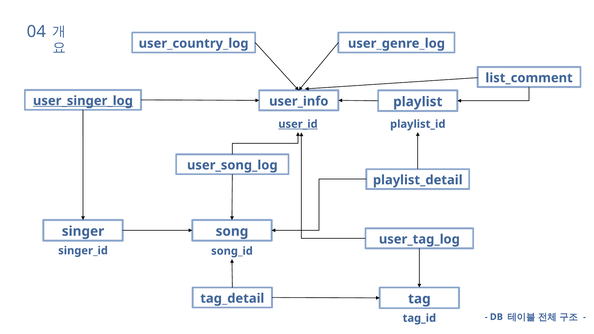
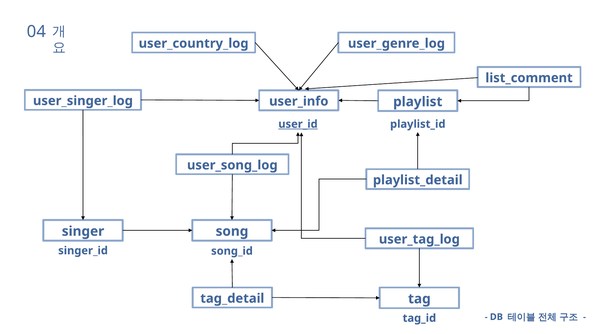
user_singer_log underline: present -> none (83, 101)
